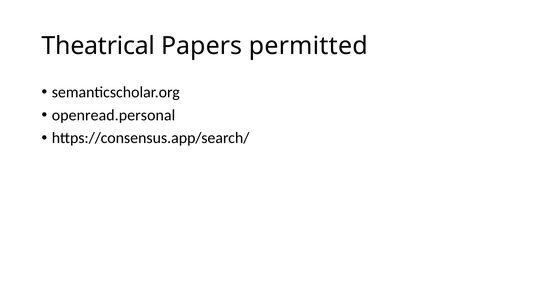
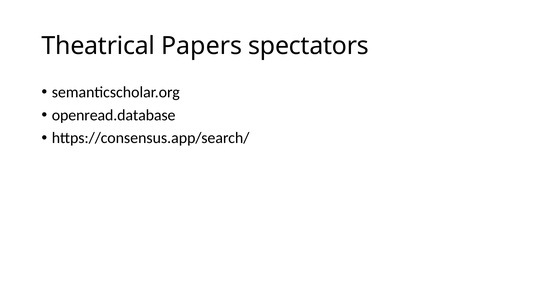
permitted: permitted -> spectators (309, 46)
openread.personal: openread.personal -> openread.database (114, 115)
